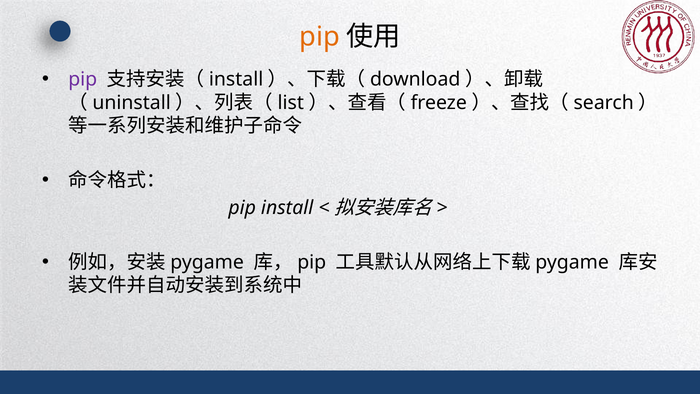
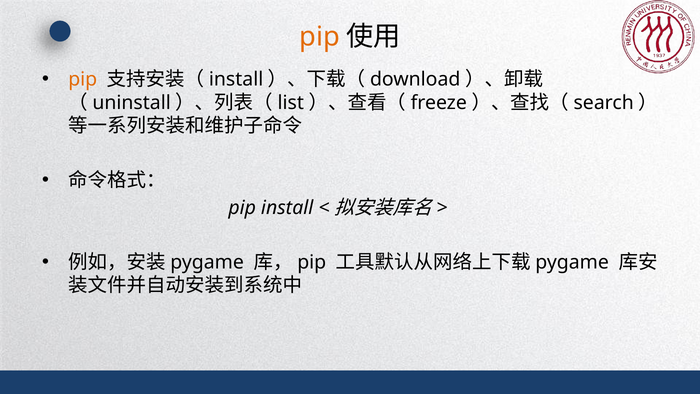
pip colour: purple -> orange (83, 79)
